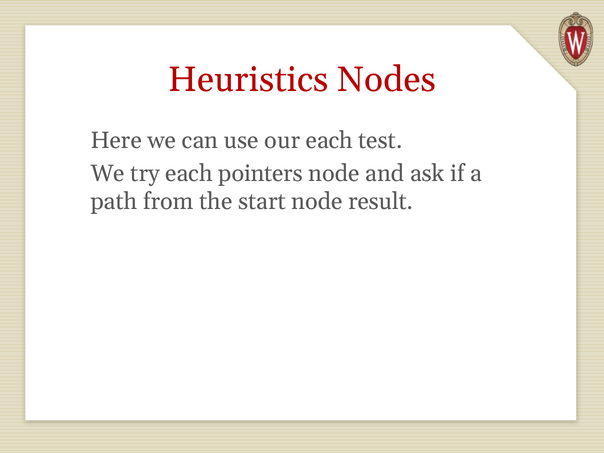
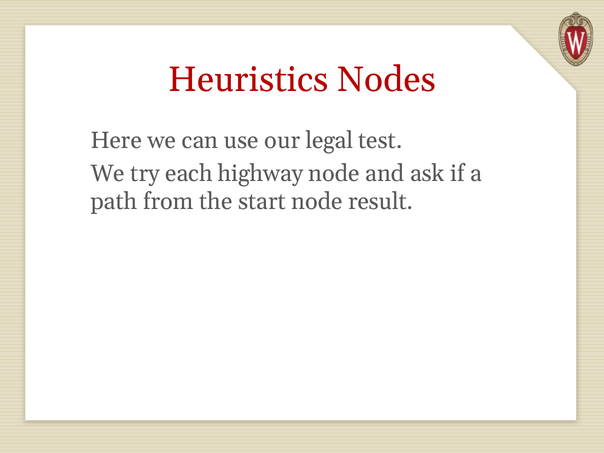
our each: each -> legal (329, 141)
pointers: pointers -> highway (261, 174)
